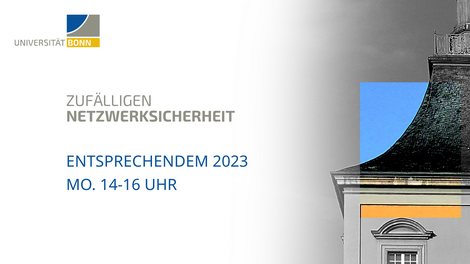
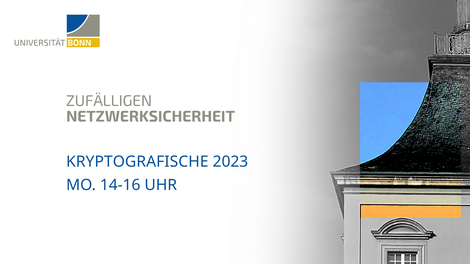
ENTSPRECHENDEM: ENTSPRECHENDEM -> KRYPTOGRAFISCHE (137, 162)
